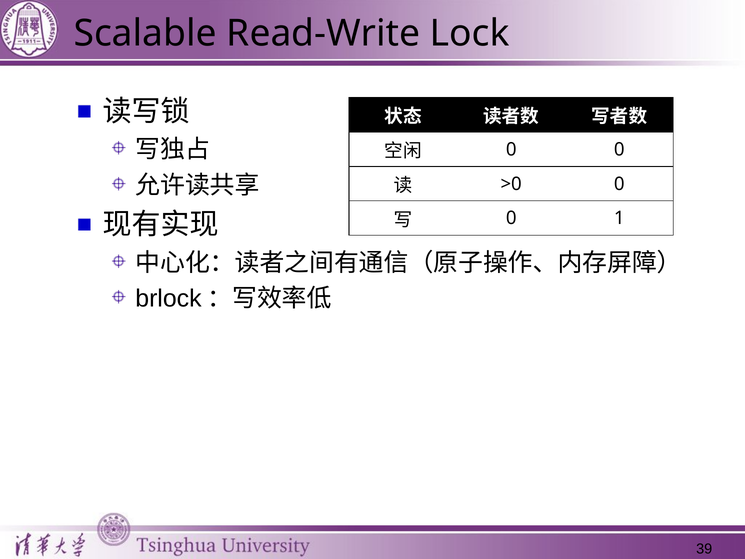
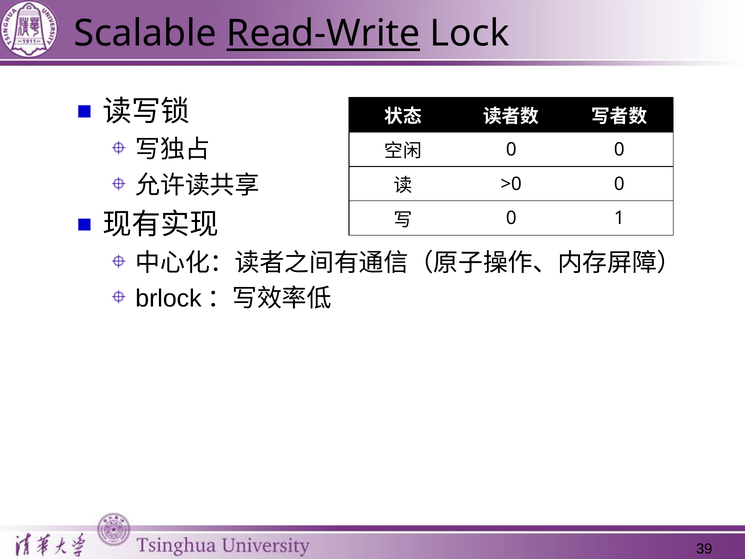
Read-Write underline: none -> present (323, 34)
